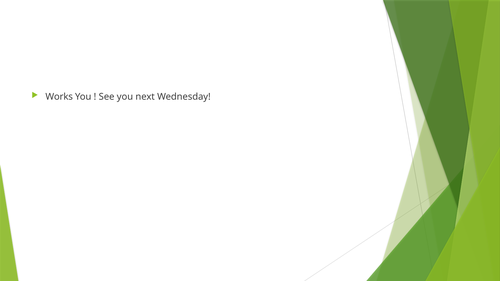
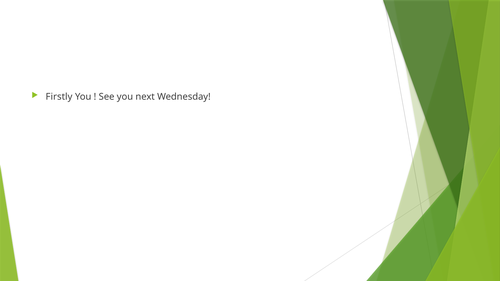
Works: Works -> Firstly (59, 97)
